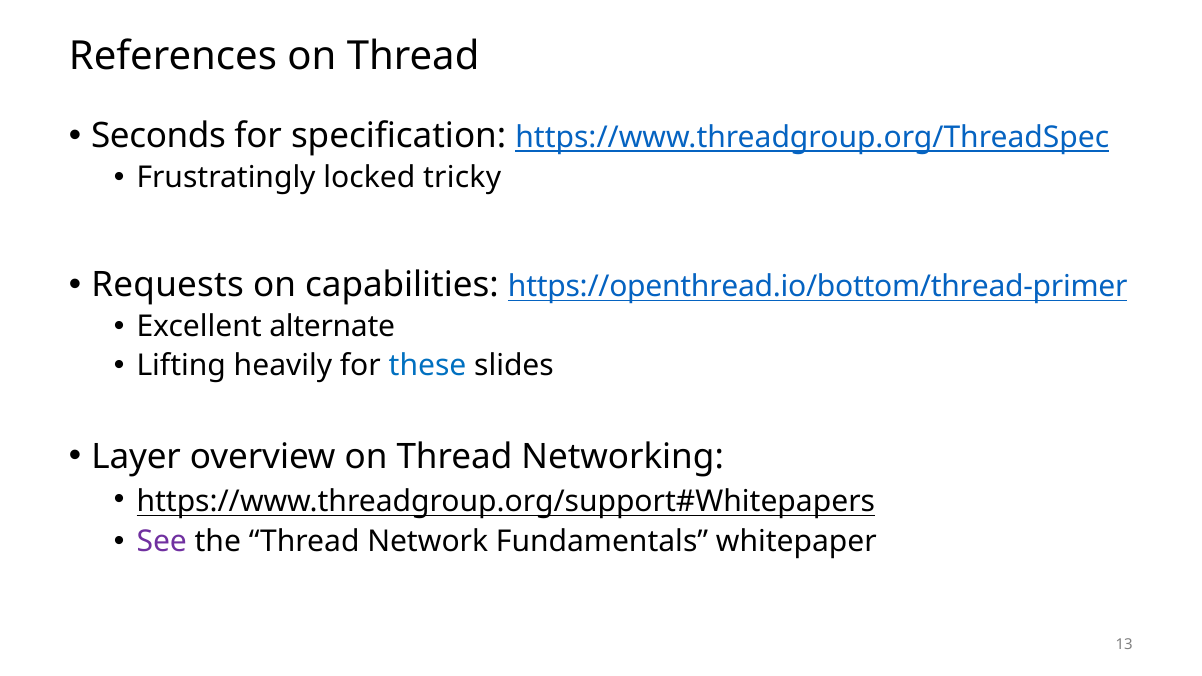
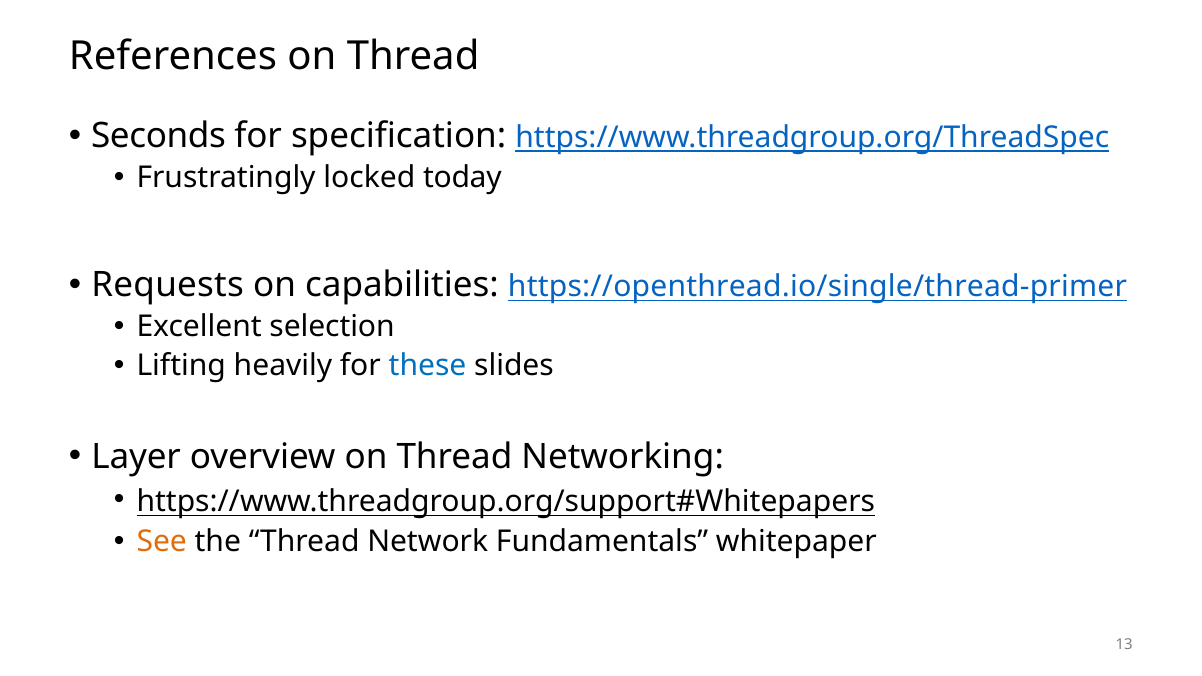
tricky: tricky -> today (462, 177)
https://openthread.io/bottom/thread-primer: https://openthread.io/bottom/thread-primer -> https://openthread.io/single/thread-primer (817, 287)
alternate: alternate -> selection (332, 327)
See colour: purple -> orange (162, 541)
